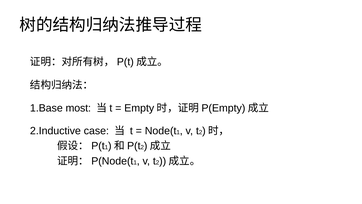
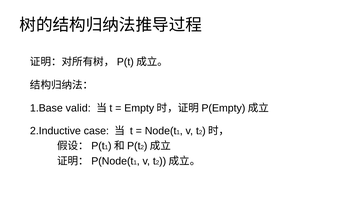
most: most -> valid (78, 108)
